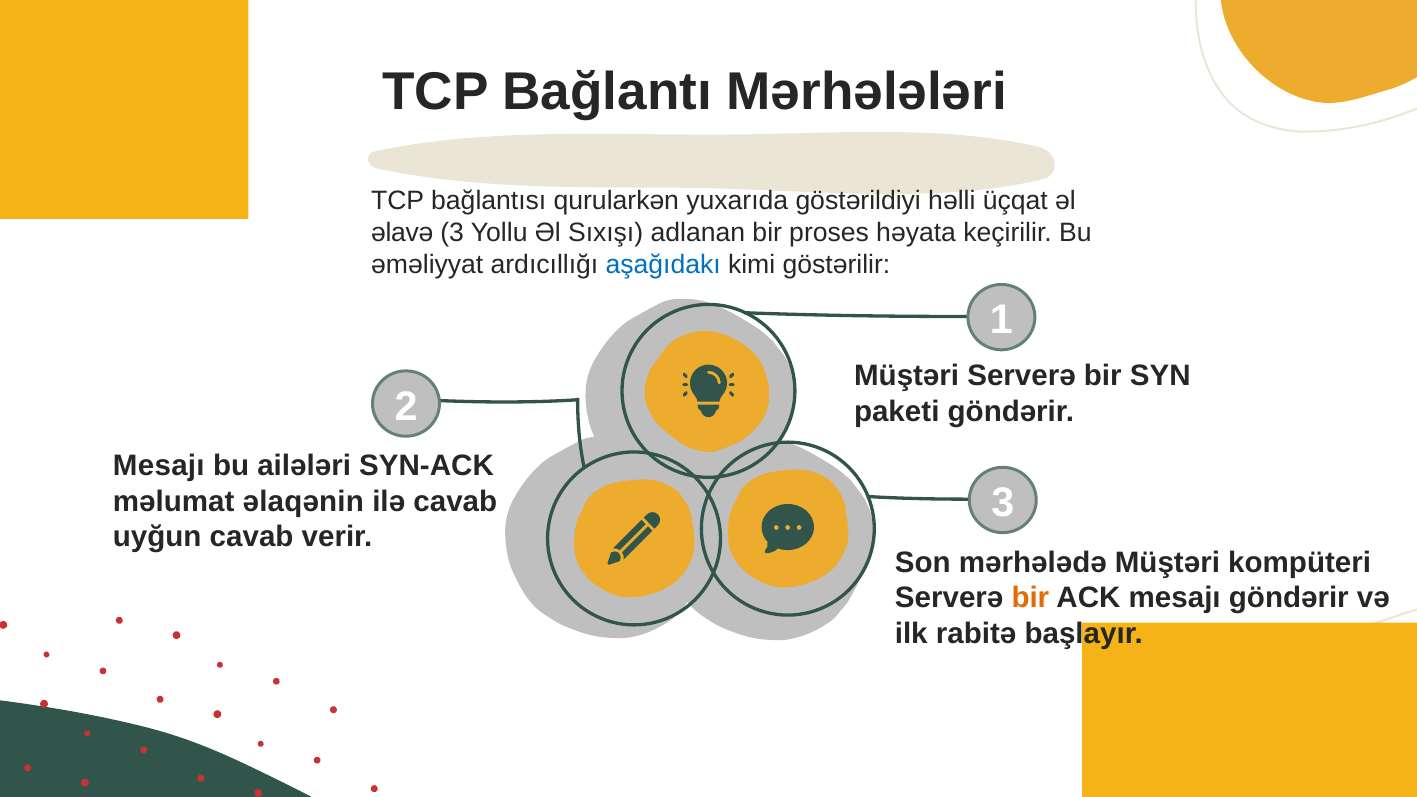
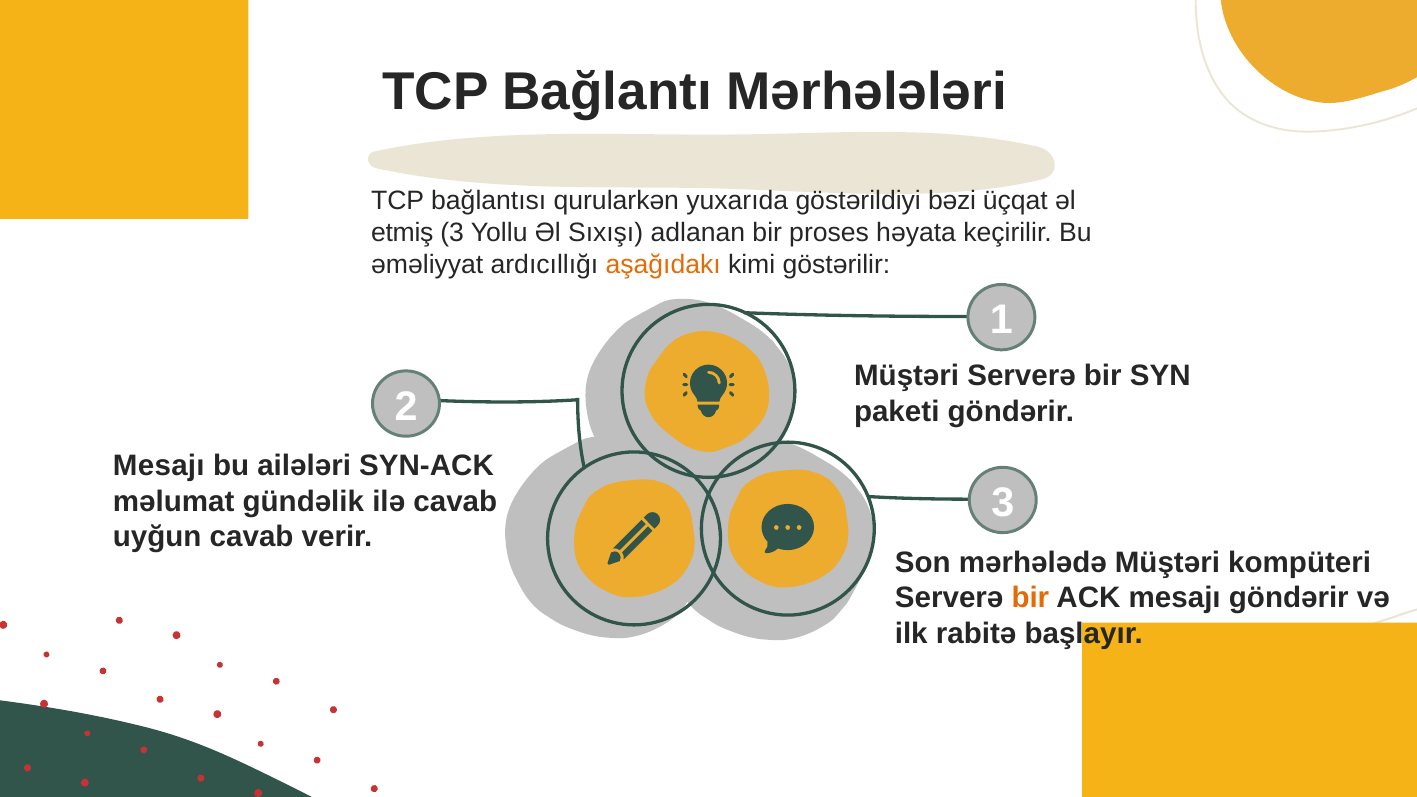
həlli: həlli -> bəzi (952, 201)
əlavə: əlavə -> etmiş (402, 233)
aşağıdakı colour: blue -> orange (663, 265)
əlaqənin: əlaqənin -> gündəlik (303, 502)
